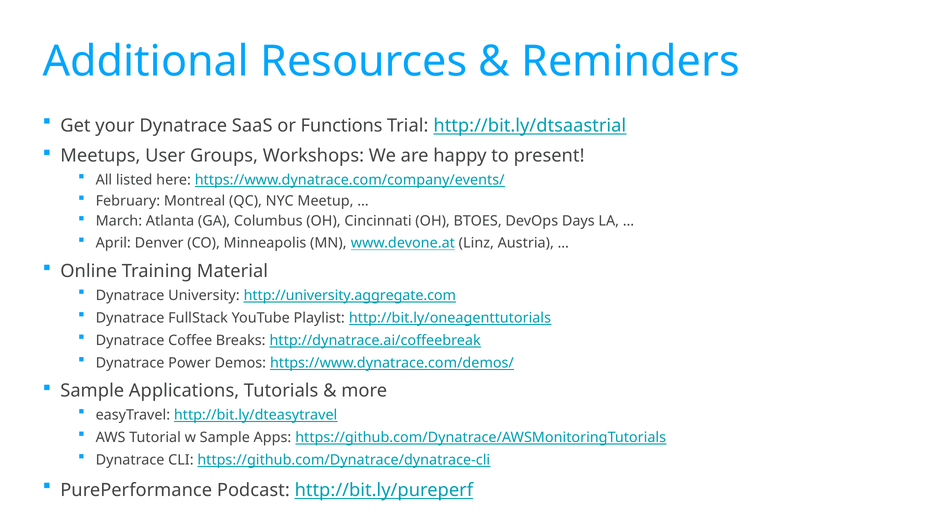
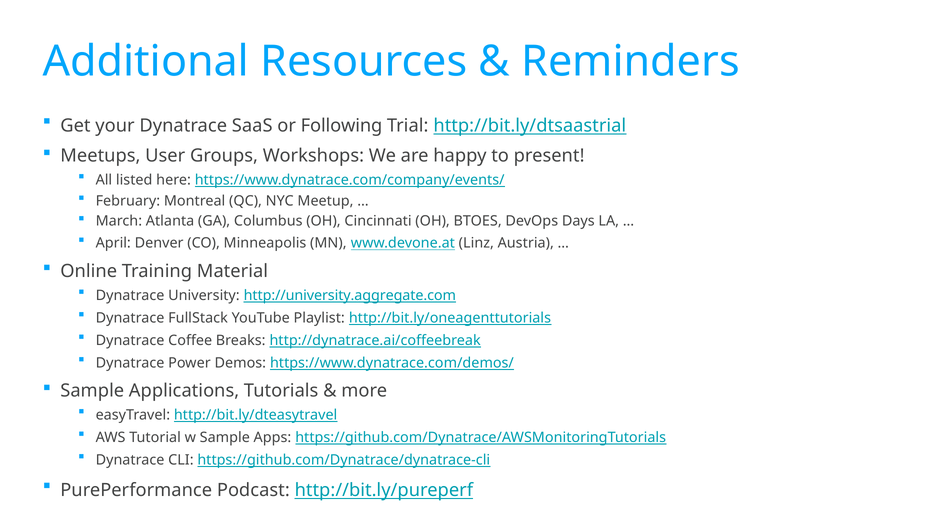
Functions: Functions -> Following (342, 126)
